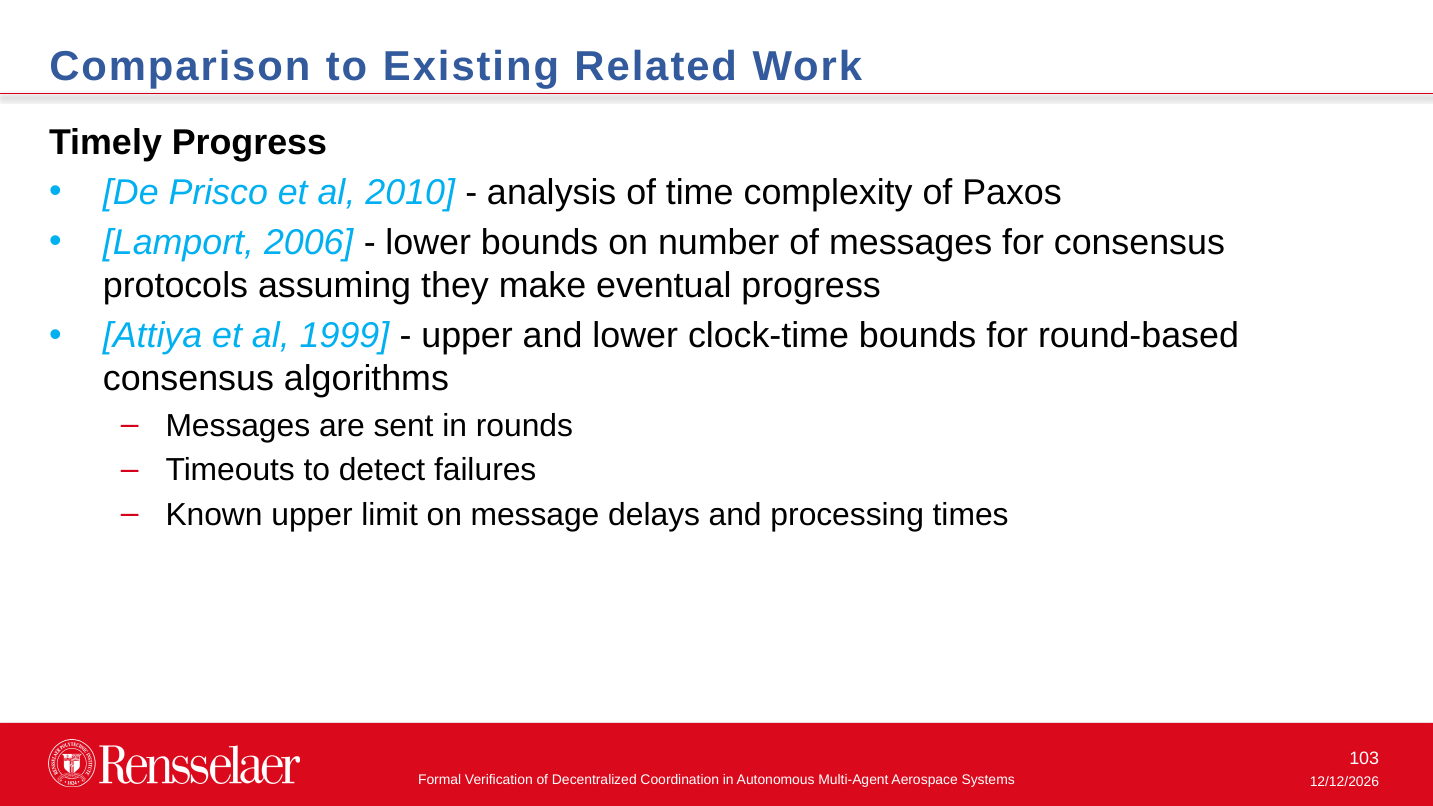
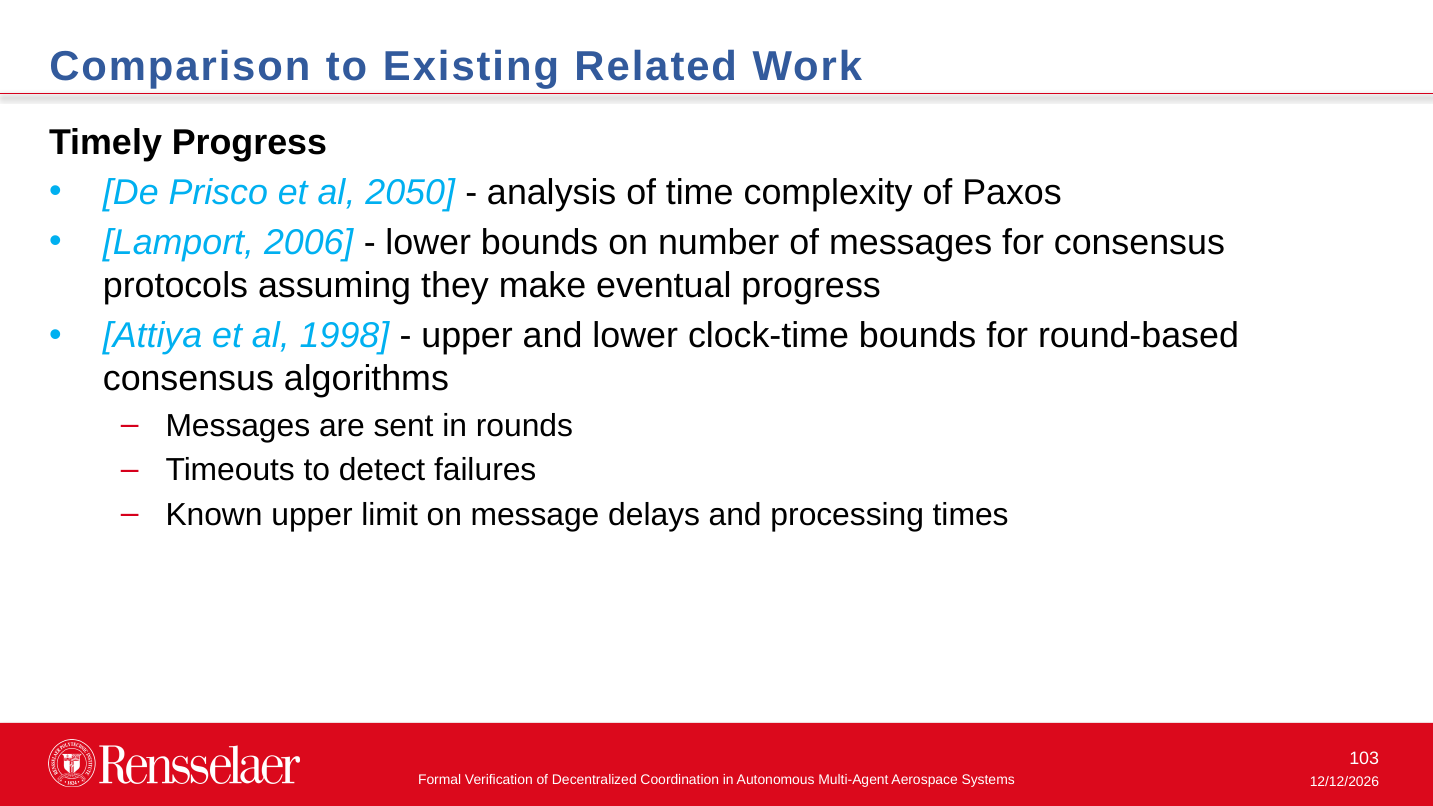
2010: 2010 -> 2050 (410, 193)
1999: 1999 -> 1998 (344, 336)
